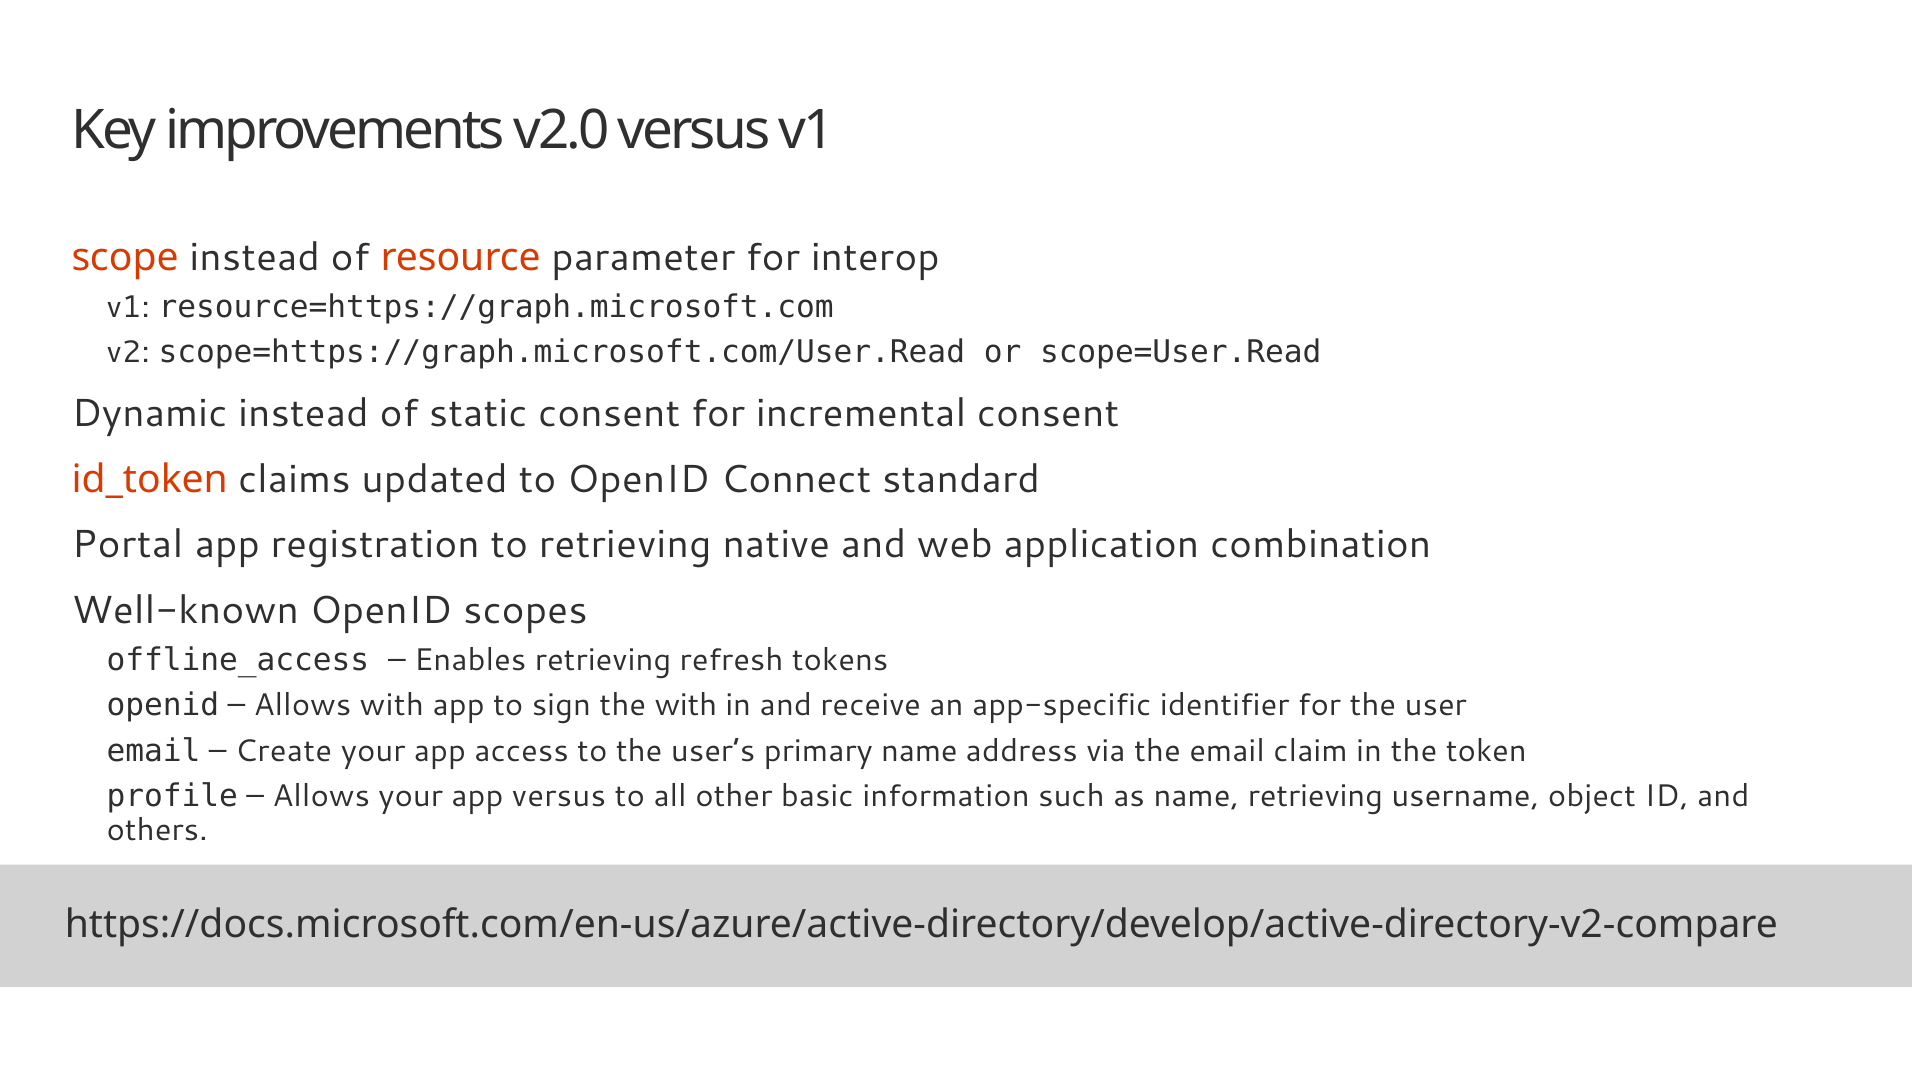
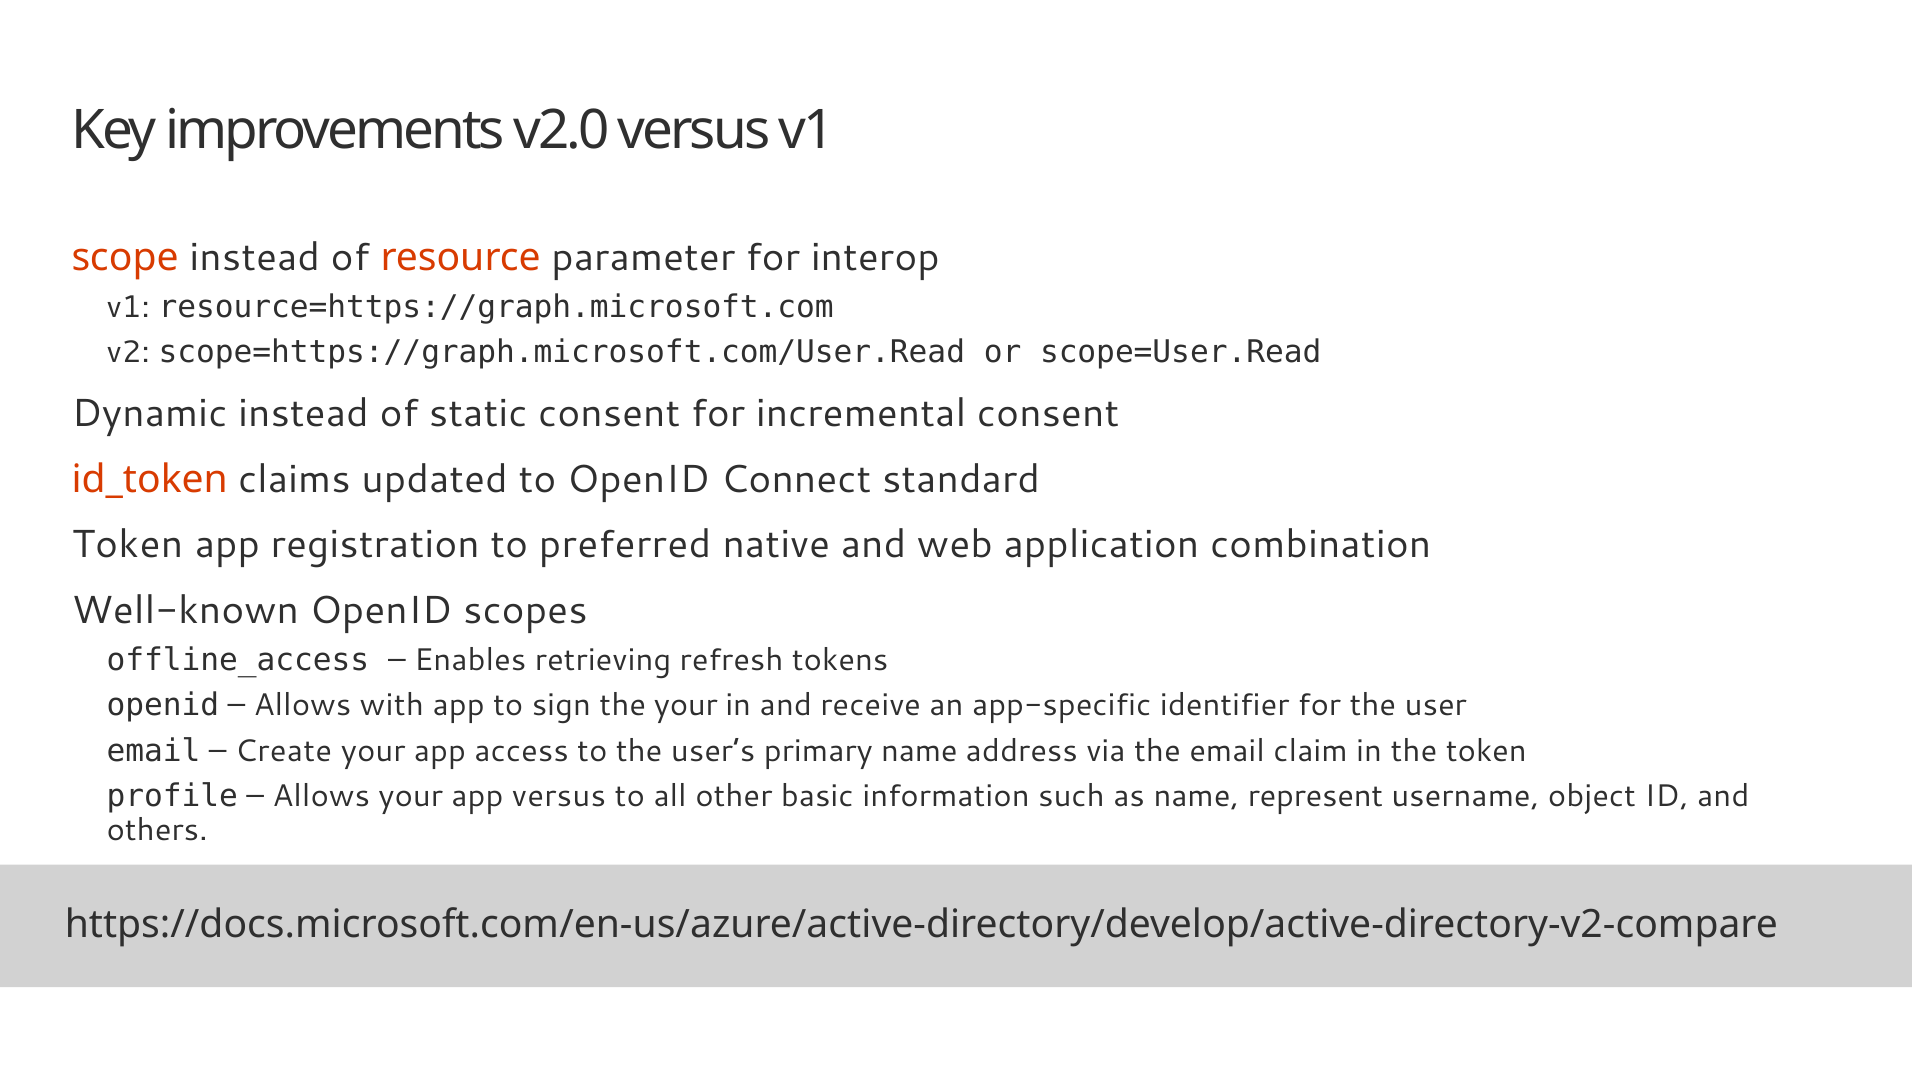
Portal: Portal -> Token (128, 545)
to retrieving: retrieving -> preferred (625, 545)
the with: with -> your (686, 706)
name retrieving: retrieving -> represent (1315, 797)
